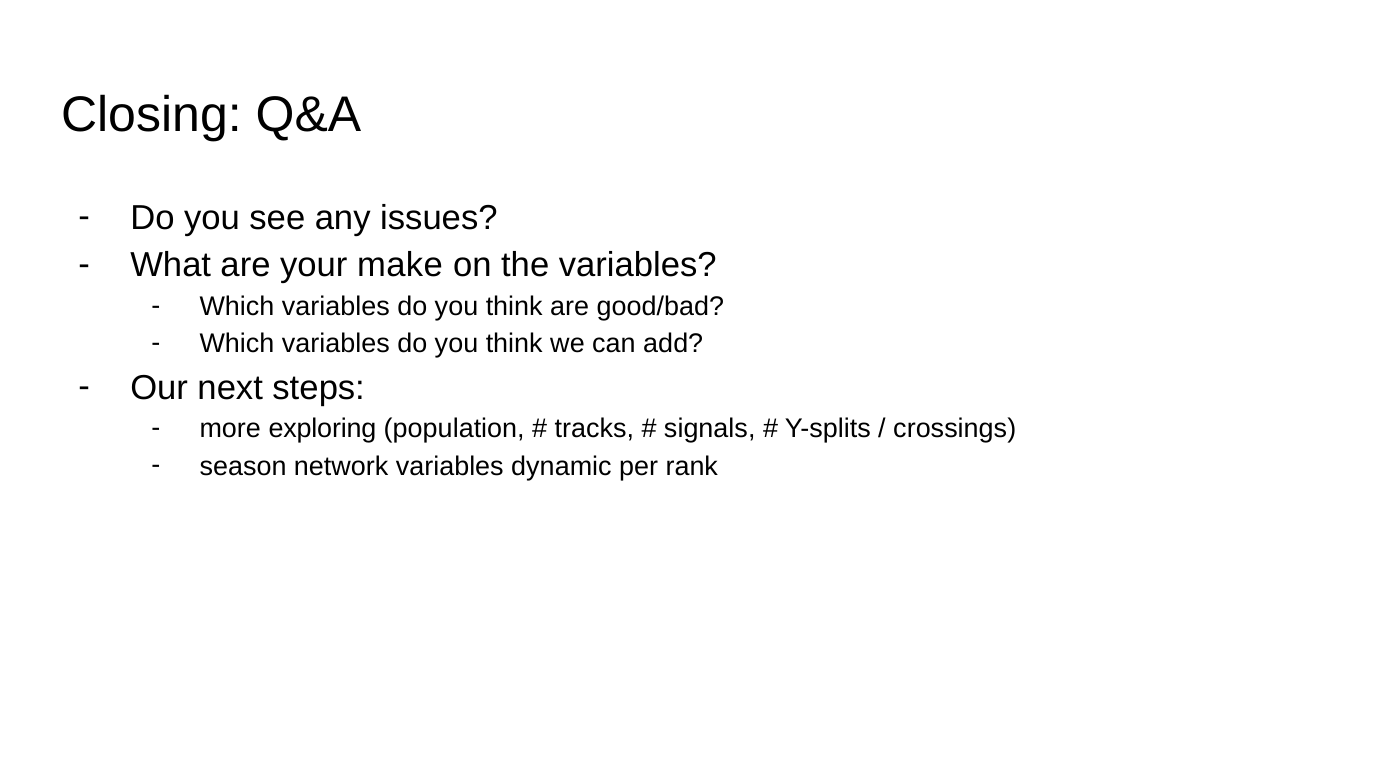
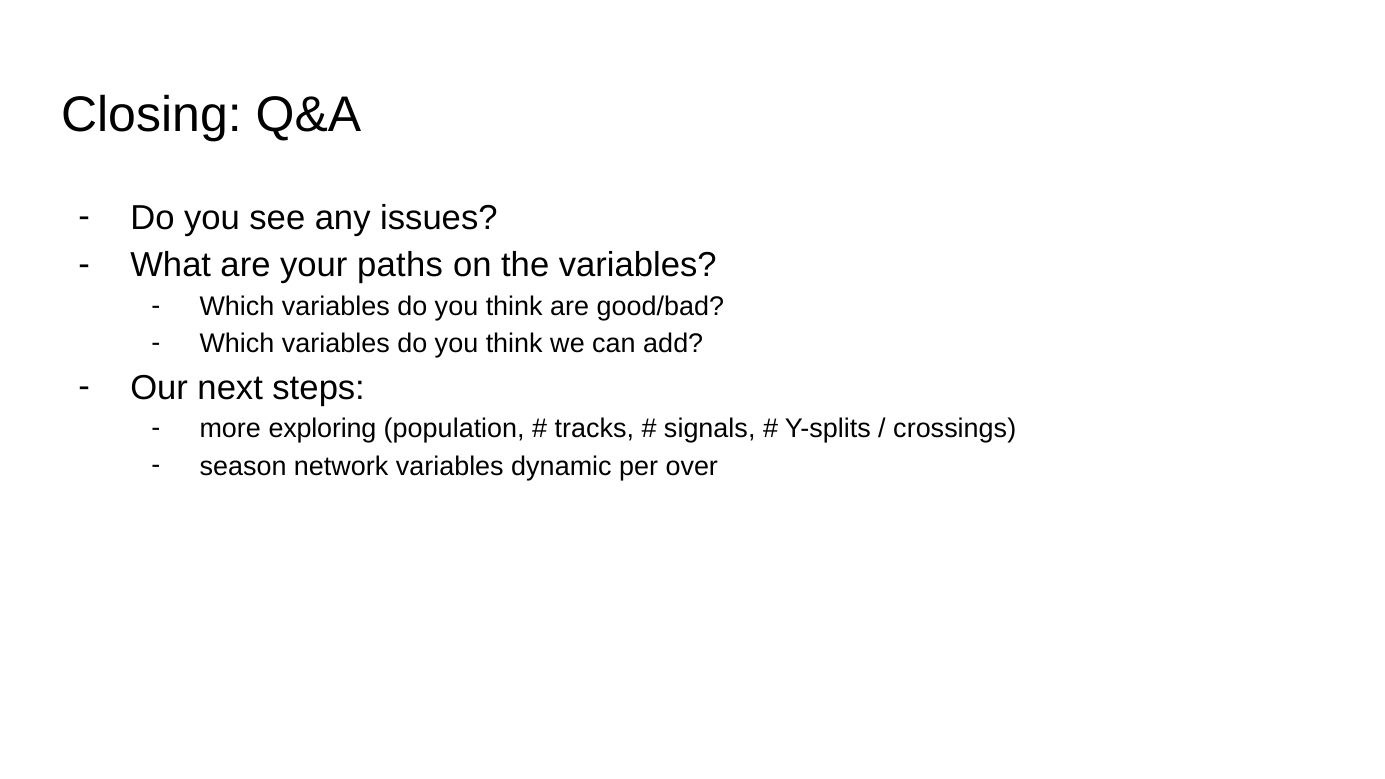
make: make -> paths (400, 266)
rank: rank -> over (692, 466)
